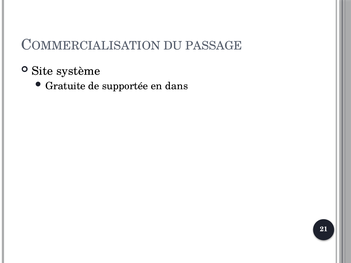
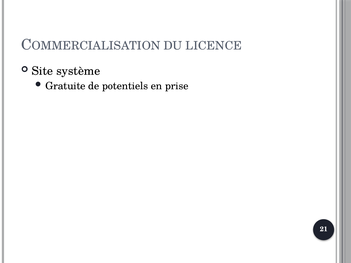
PASSAGE: PASSAGE -> LICENCE (214, 46)
supportée: supportée -> potentiels (125, 86)
dans: dans -> prise (177, 86)
